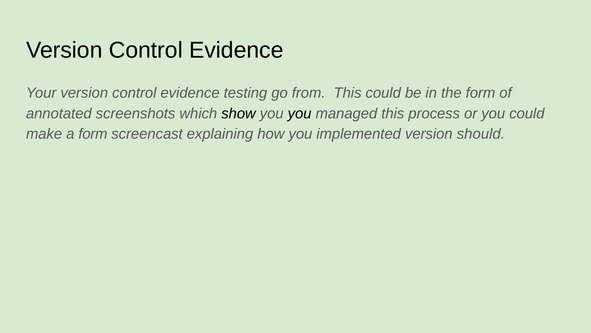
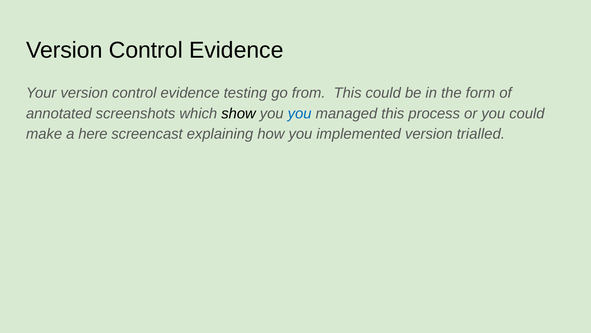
you colour: black -> blue (300, 113)
a form: form -> here (93, 134)
should: should -> trialled (481, 134)
